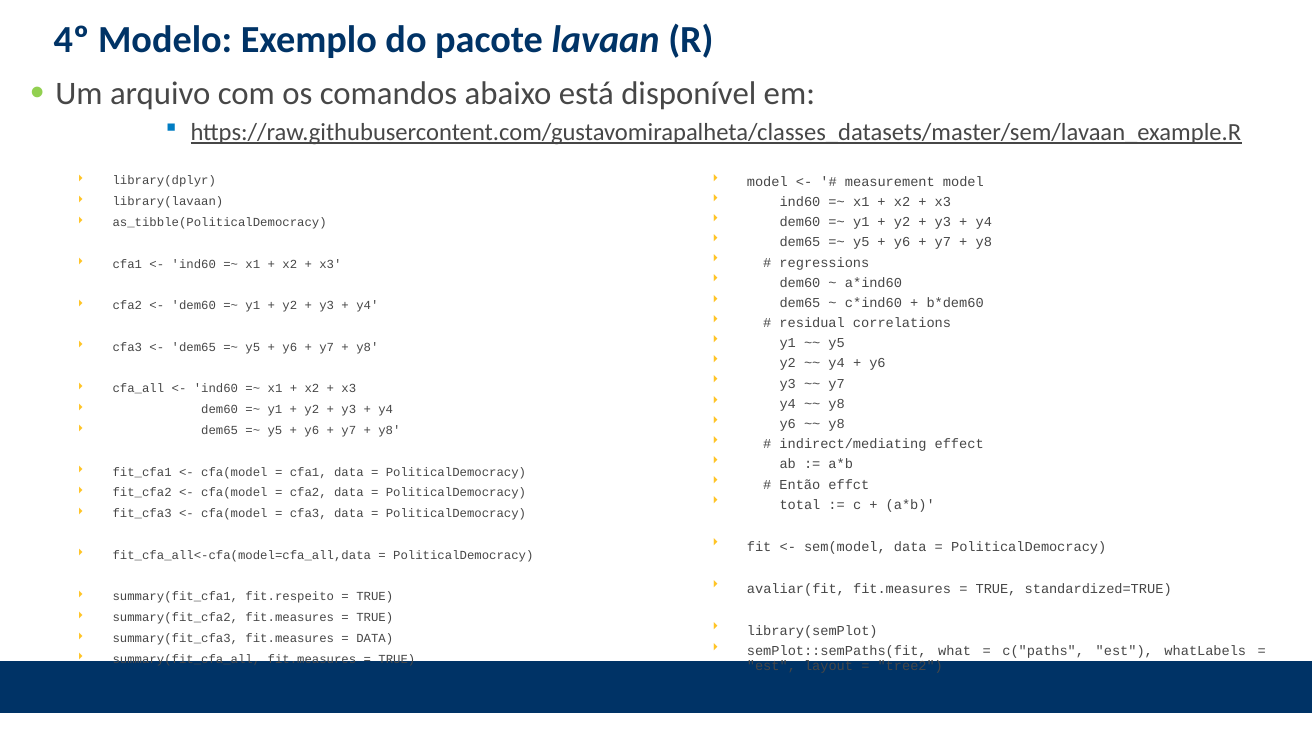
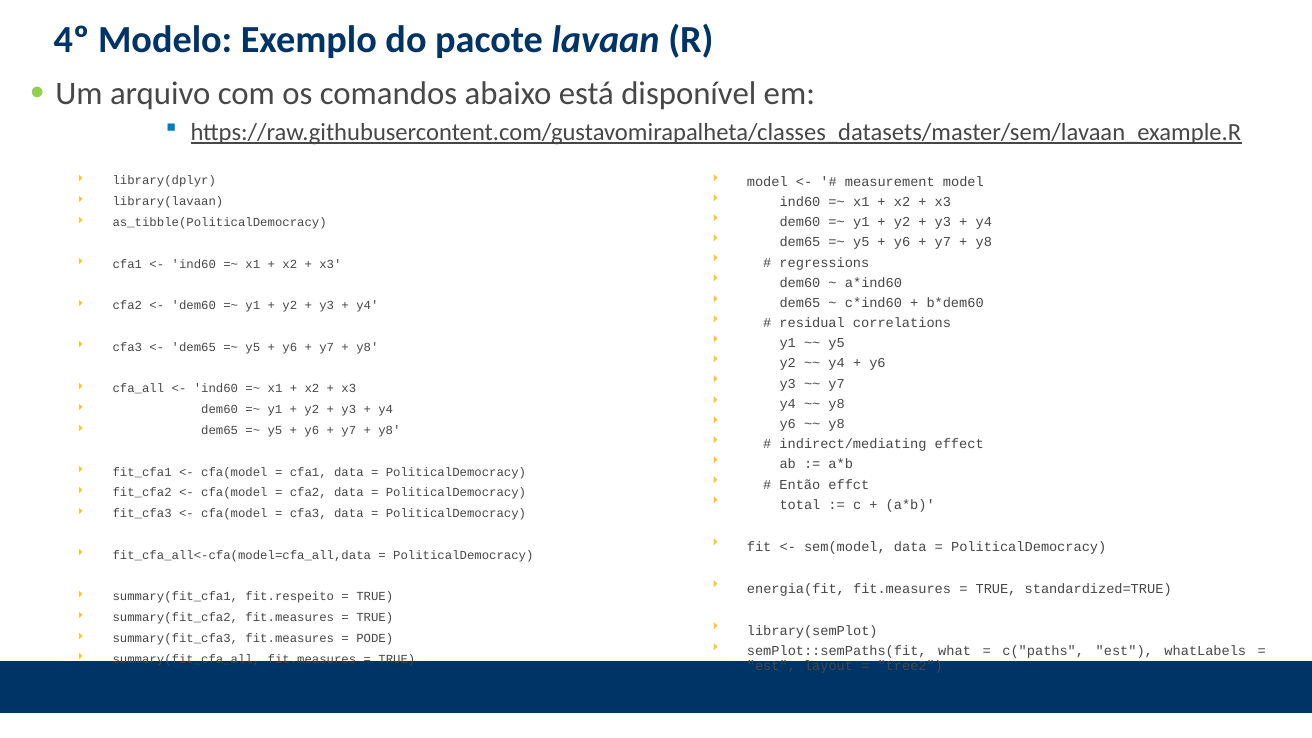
avaliar(fit: avaliar(fit -> energia(fit (796, 589)
DATA: DATA -> PODE (375, 639)
